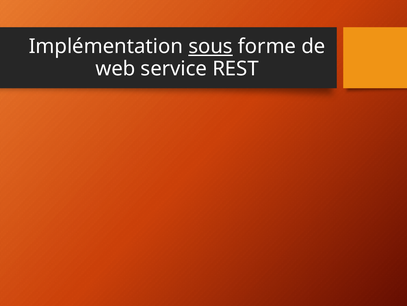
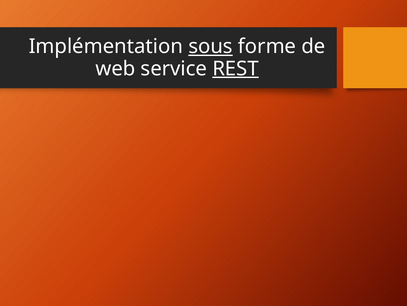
REST underline: none -> present (236, 68)
